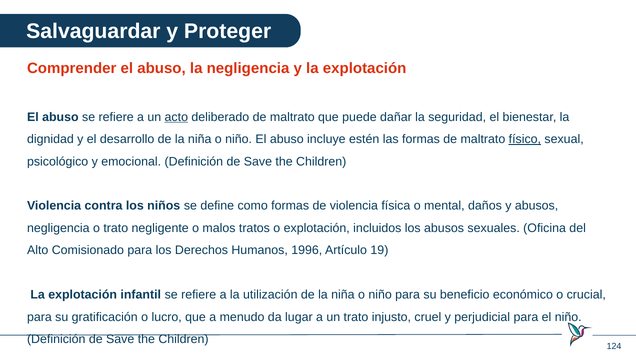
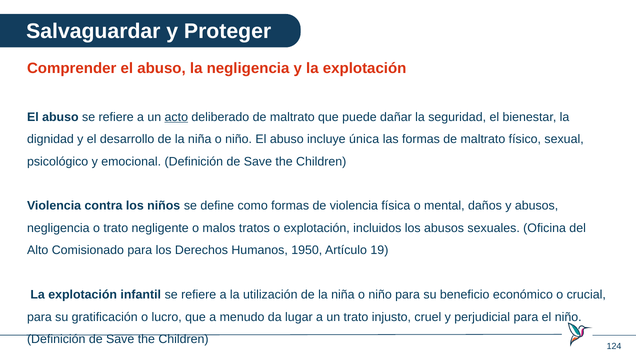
estén: estén -> única (364, 140)
físico underline: present -> none (525, 140)
1996: 1996 -> 1950 (307, 251)
